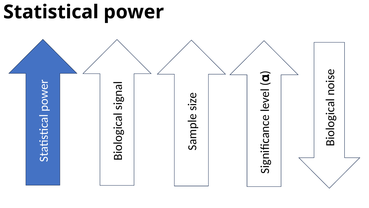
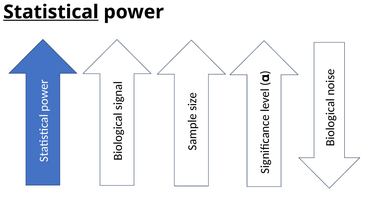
Statistical underline: none -> present (51, 12)
